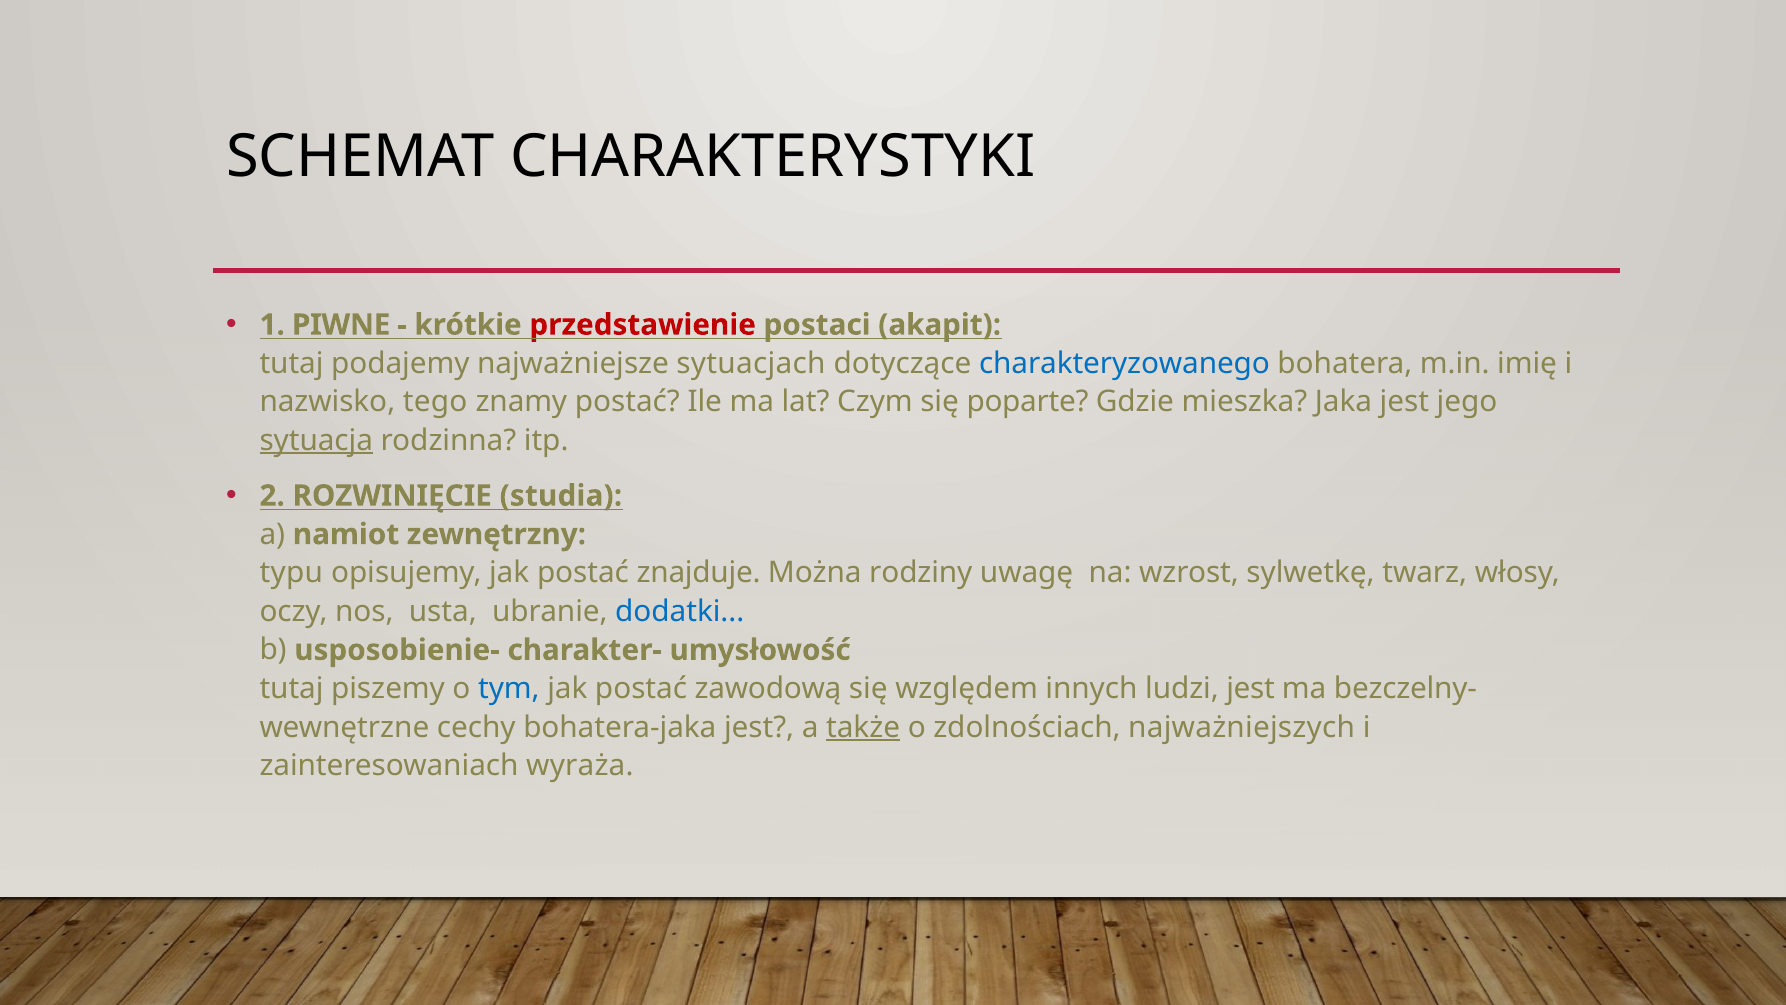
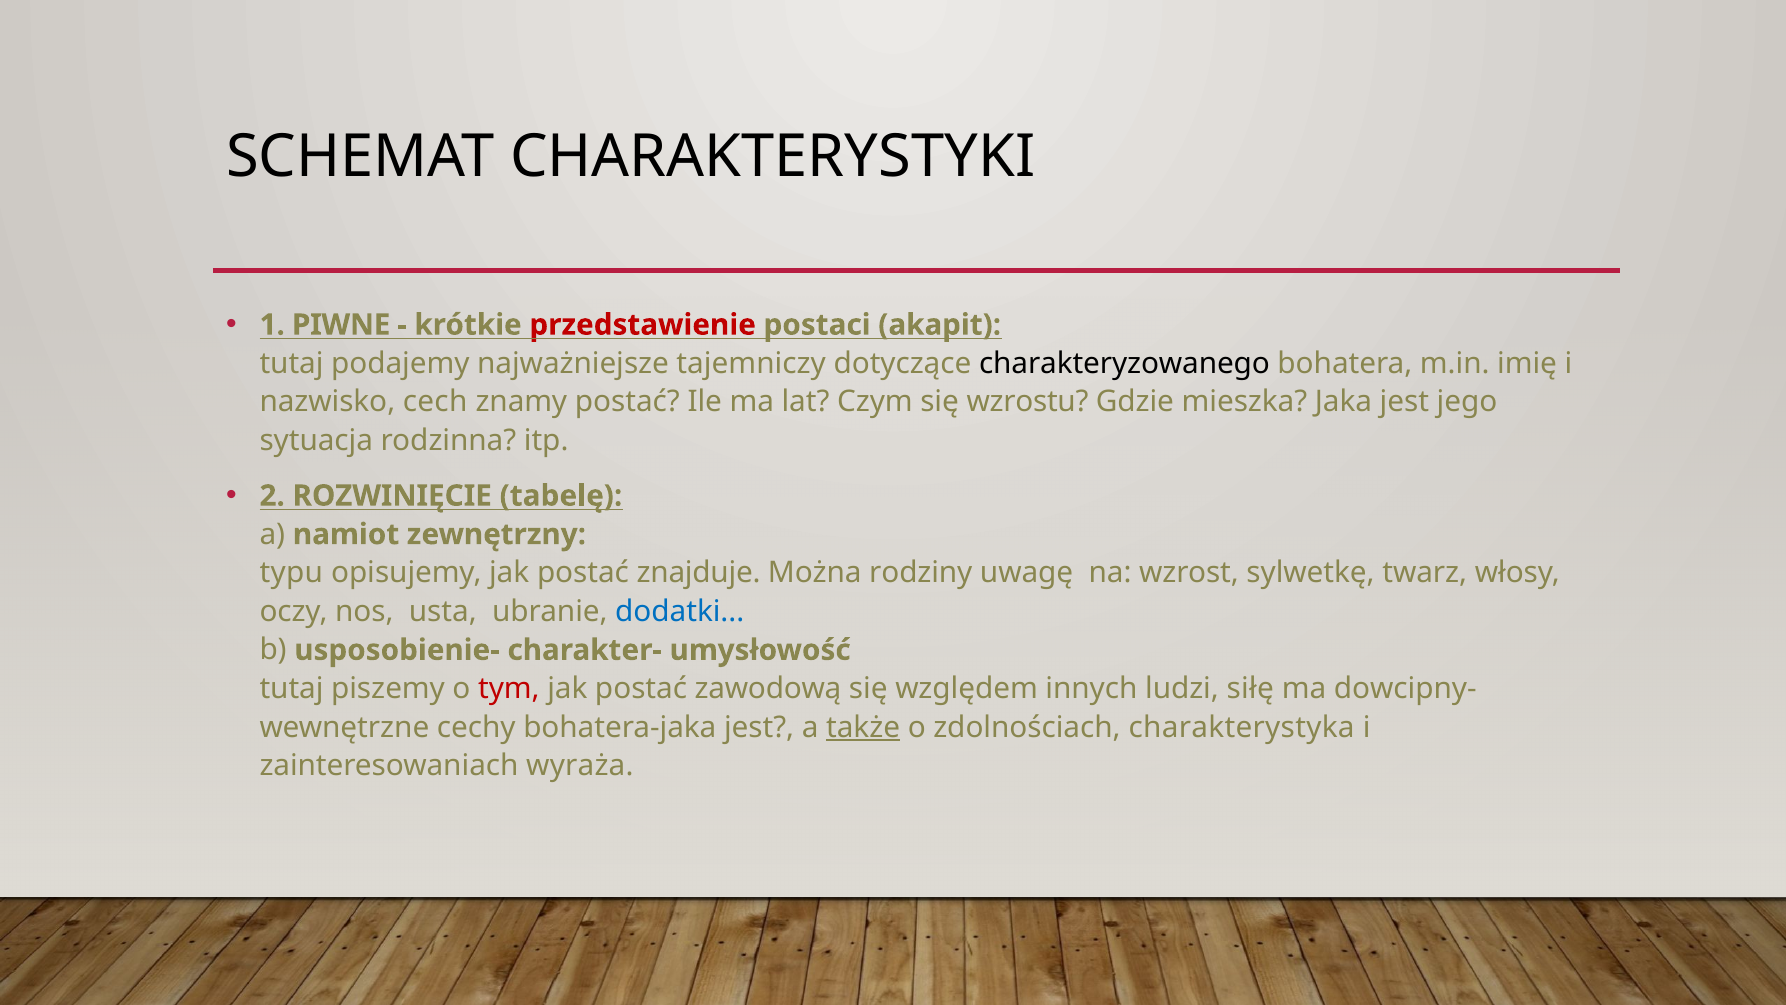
sytuacjach: sytuacjach -> tajemniczy (751, 363)
charakteryzowanego colour: blue -> black (1124, 363)
tego: tego -> cech (435, 402)
poparte: poparte -> wzrostu (1028, 402)
sytuacja underline: present -> none (316, 440)
studia: studia -> tabelę (561, 496)
tym colour: blue -> red (509, 688)
ludzi jest: jest -> siłę (1250, 688)
bezczelny-: bezczelny- -> dowcipny- (1405, 688)
najważniejszych: najważniejszych -> charakterystyka (1242, 727)
